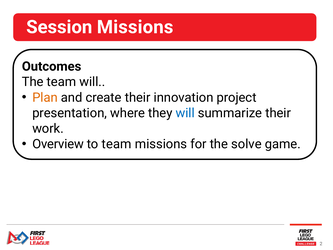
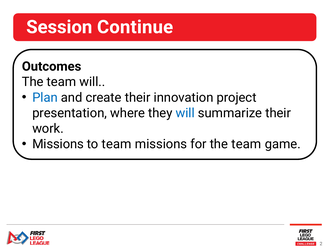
Session Missions: Missions -> Continue (135, 27)
Plan colour: orange -> blue (45, 97)
Overview: Overview -> Missions (58, 144)
for the solve: solve -> team (246, 144)
